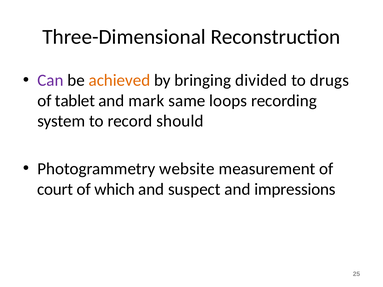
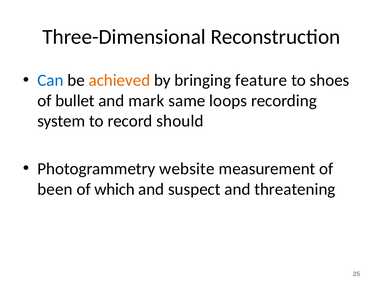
Can colour: purple -> blue (50, 80)
divided: divided -> feature (261, 80)
drugs: drugs -> shoes (330, 80)
tablet: tablet -> bullet (75, 101)
court: court -> been (55, 189)
impressions: impressions -> threatening (295, 189)
